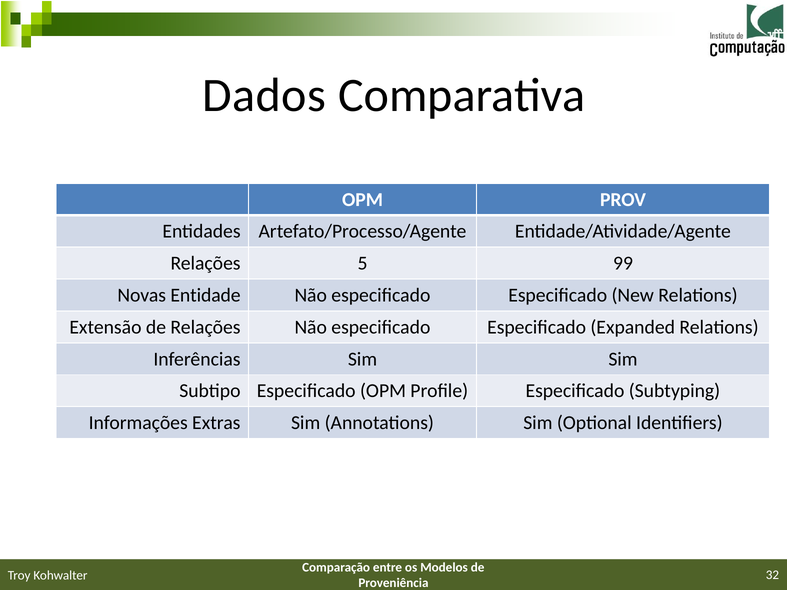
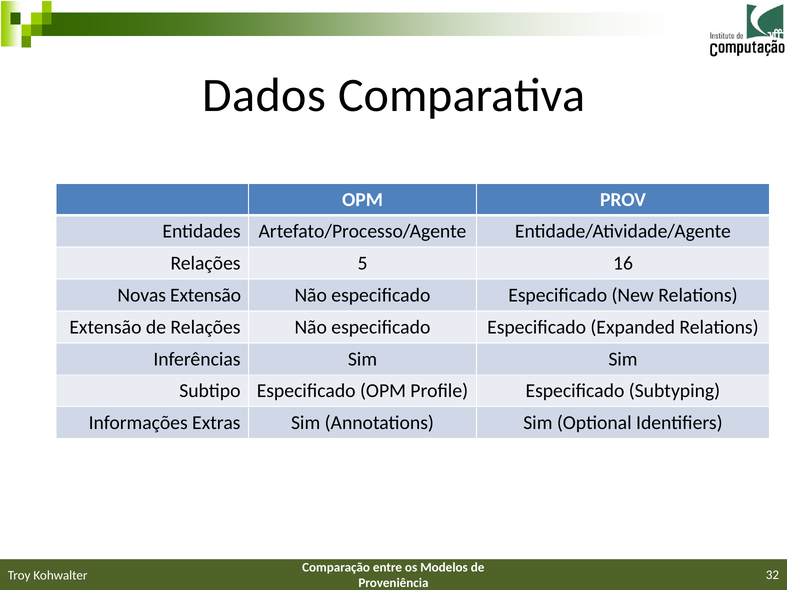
99: 99 -> 16 (623, 263)
Novas Entidade: Entidade -> Extensão (206, 295)
